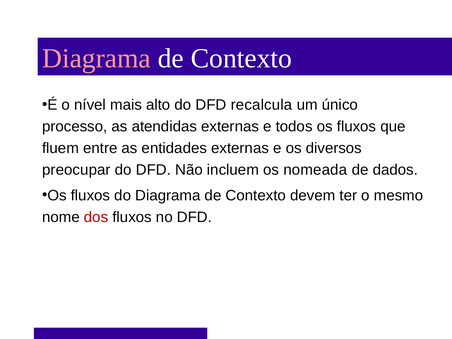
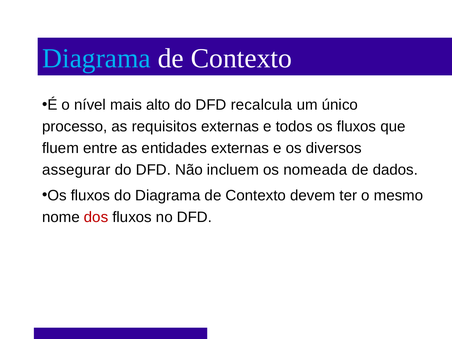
Diagrama colour: pink -> light blue (96, 58)
atendidas: atendidas -> requisitos (164, 127)
preocupar: preocupar -> assegurar (76, 170)
